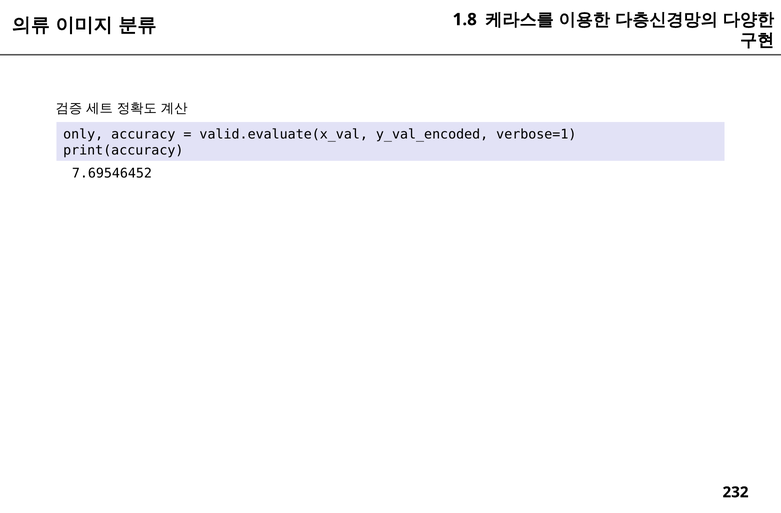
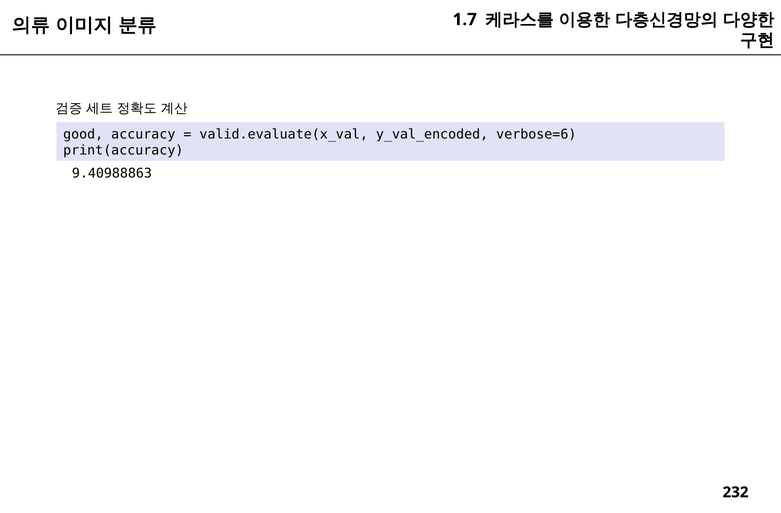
1.8: 1.8 -> 1.7 (465, 20)
only: only -> good (83, 134)
verbose=1: verbose=1 -> verbose=6 (536, 134)
7.69546452: 7.69546452 -> 9.40988863 (112, 174)
